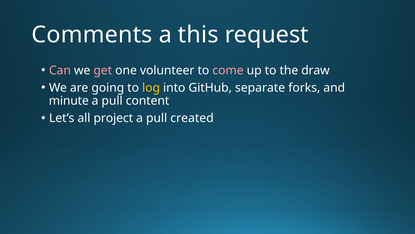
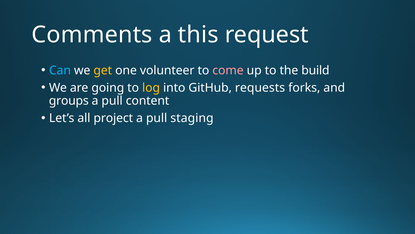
Can colour: pink -> light blue (60, 70)
get colour: pink -> yellow (103, 70)
draw: draw -> build (315, 70)
separate: separate -> requests (260, 88)
minute: minute -> groups (69, 101)
created: created -> staging (192, 118)
